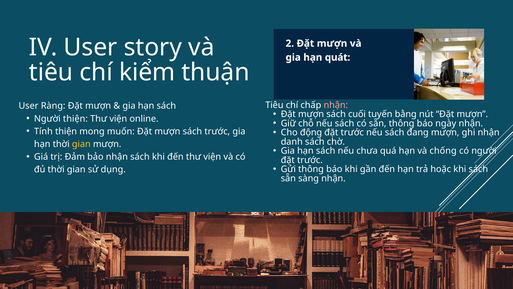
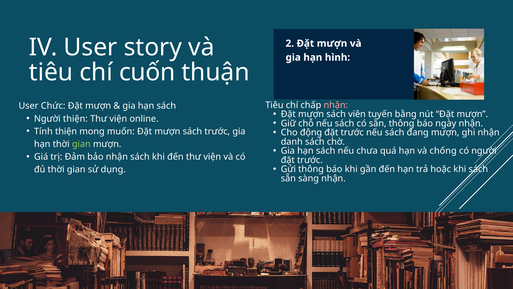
quát: quát -> hình (337, 57)
kiểm: kiểm -> cuốn (147, 72)
Ràng: Ràng -> Chức (53, 106)
cuối: cuối -> viên (357, 114)
gian colour: yellow -> light green (81, 144)
